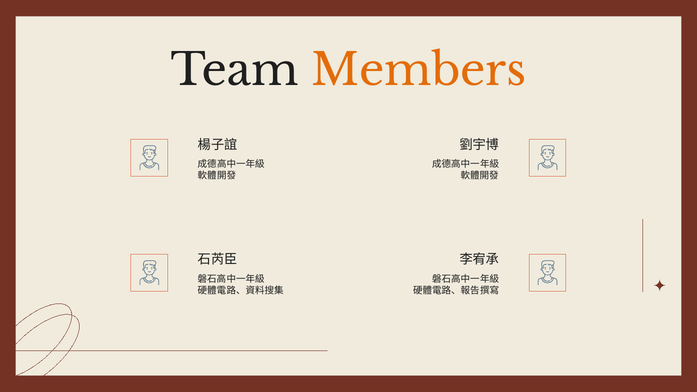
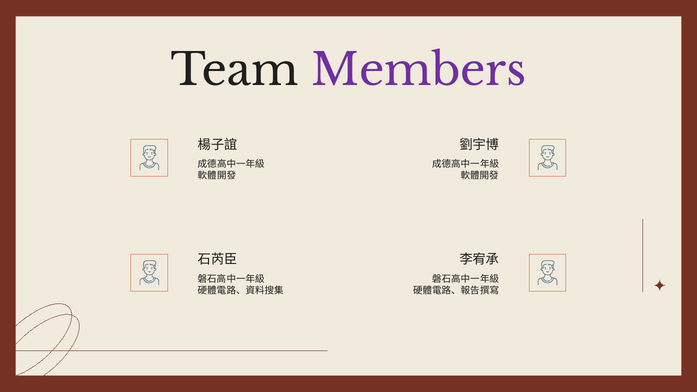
Members colour: orange -> purple (419, 70)
